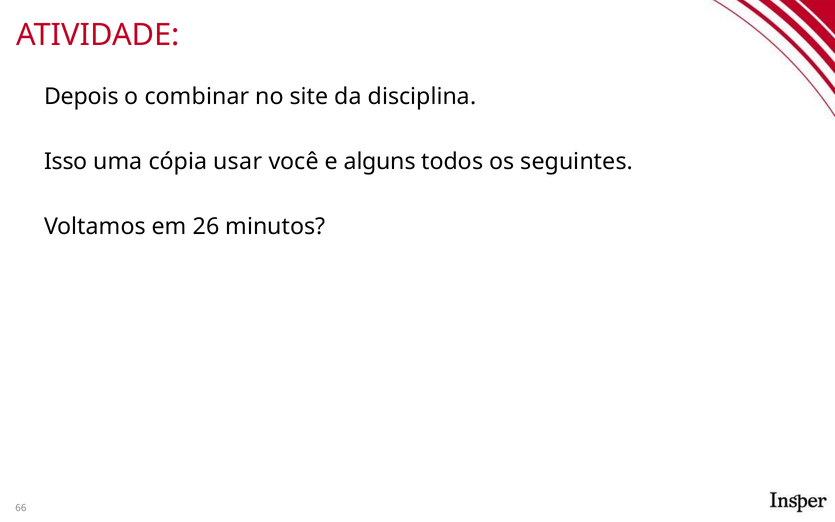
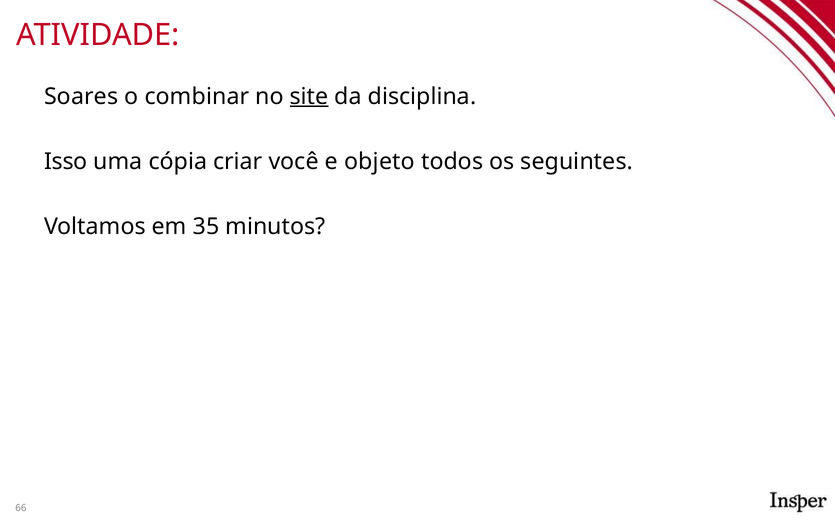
Depois: Depois -> Soares (81, 96)
site underline: none -> present (309, 96)
usar: usar -> criar (238, 161)
alguns: alguns -> objeto (380, 161)
26: 26 -> 35 (206, 226)
